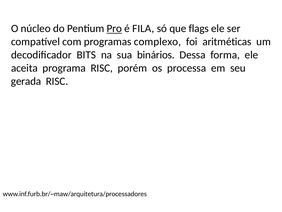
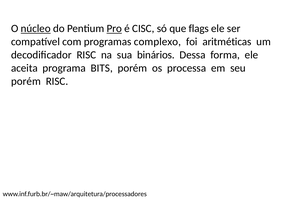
núcleo underline: none -> present (36, 28)
FILA: FILA -> CISC (143, 28)
decodificador BITS: BITS -> RISC (86, 55)
programa RISC: RISC -> BITS (102, 68)
gerada: gerada -> porém (26, 81)
